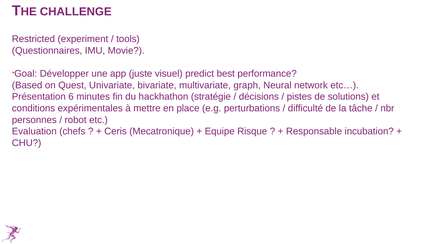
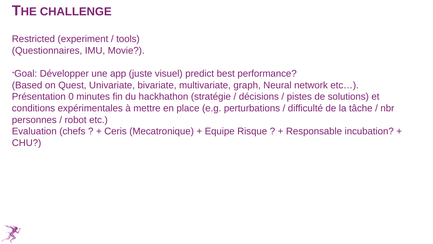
6: 6 -> 0 (71, 97)
